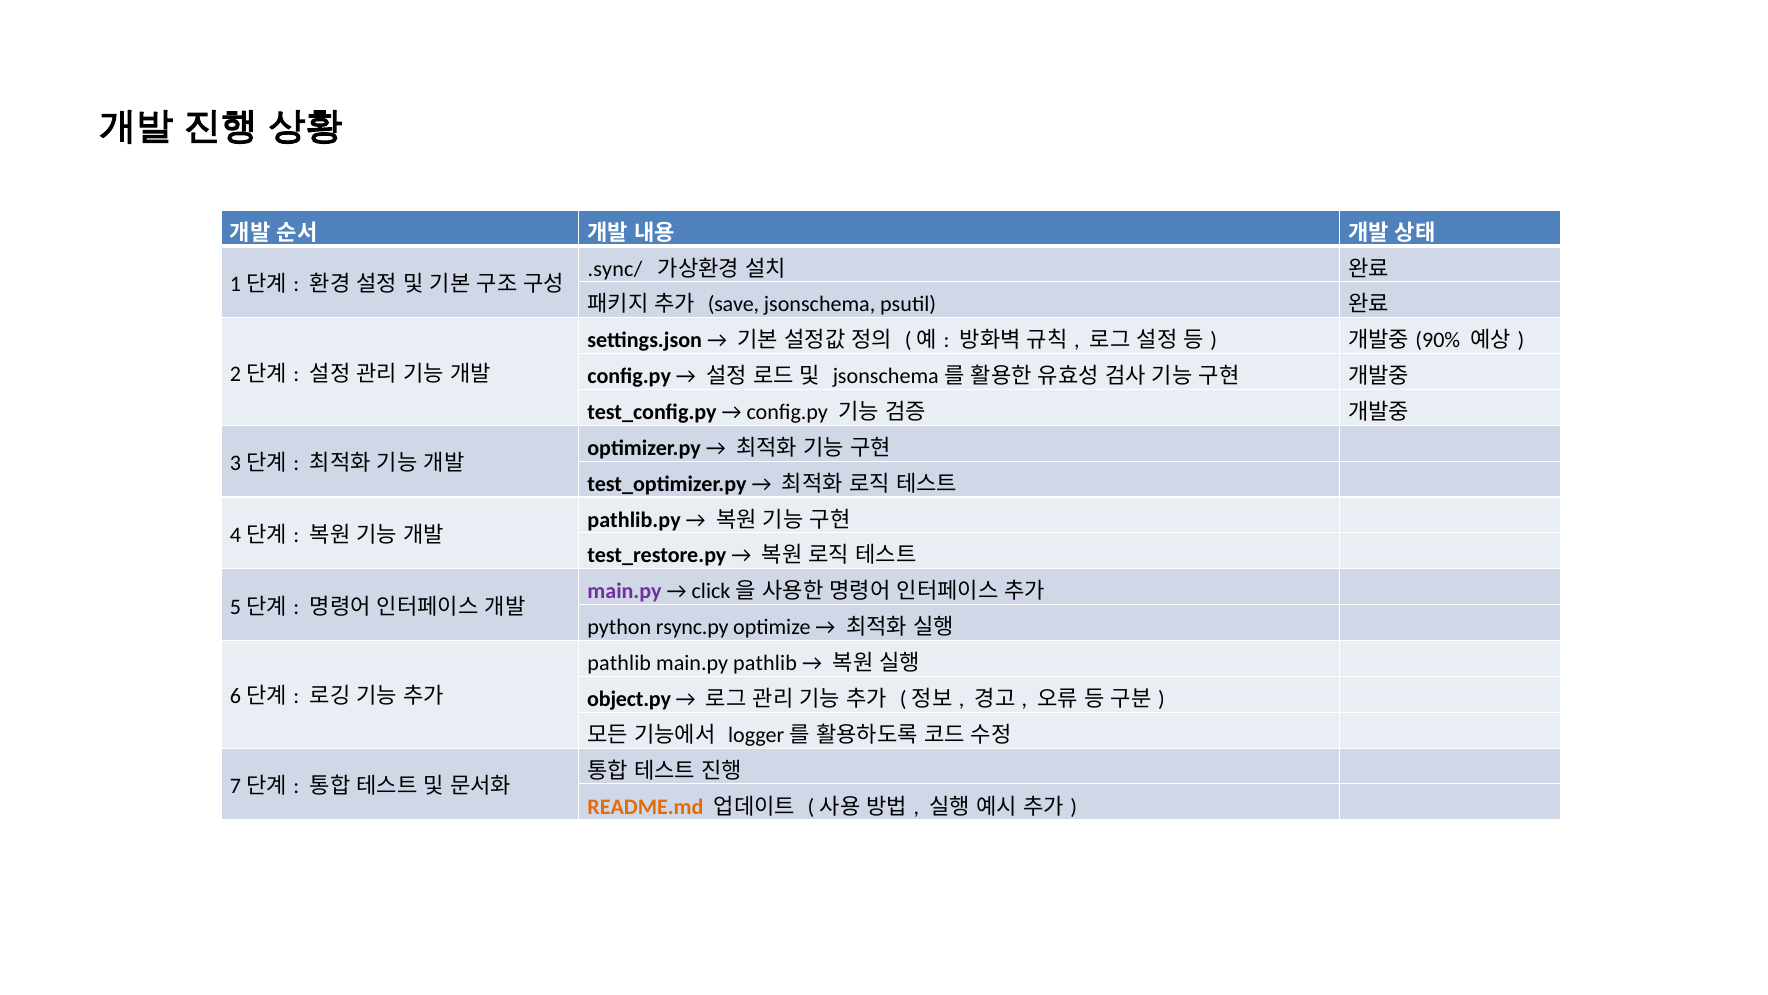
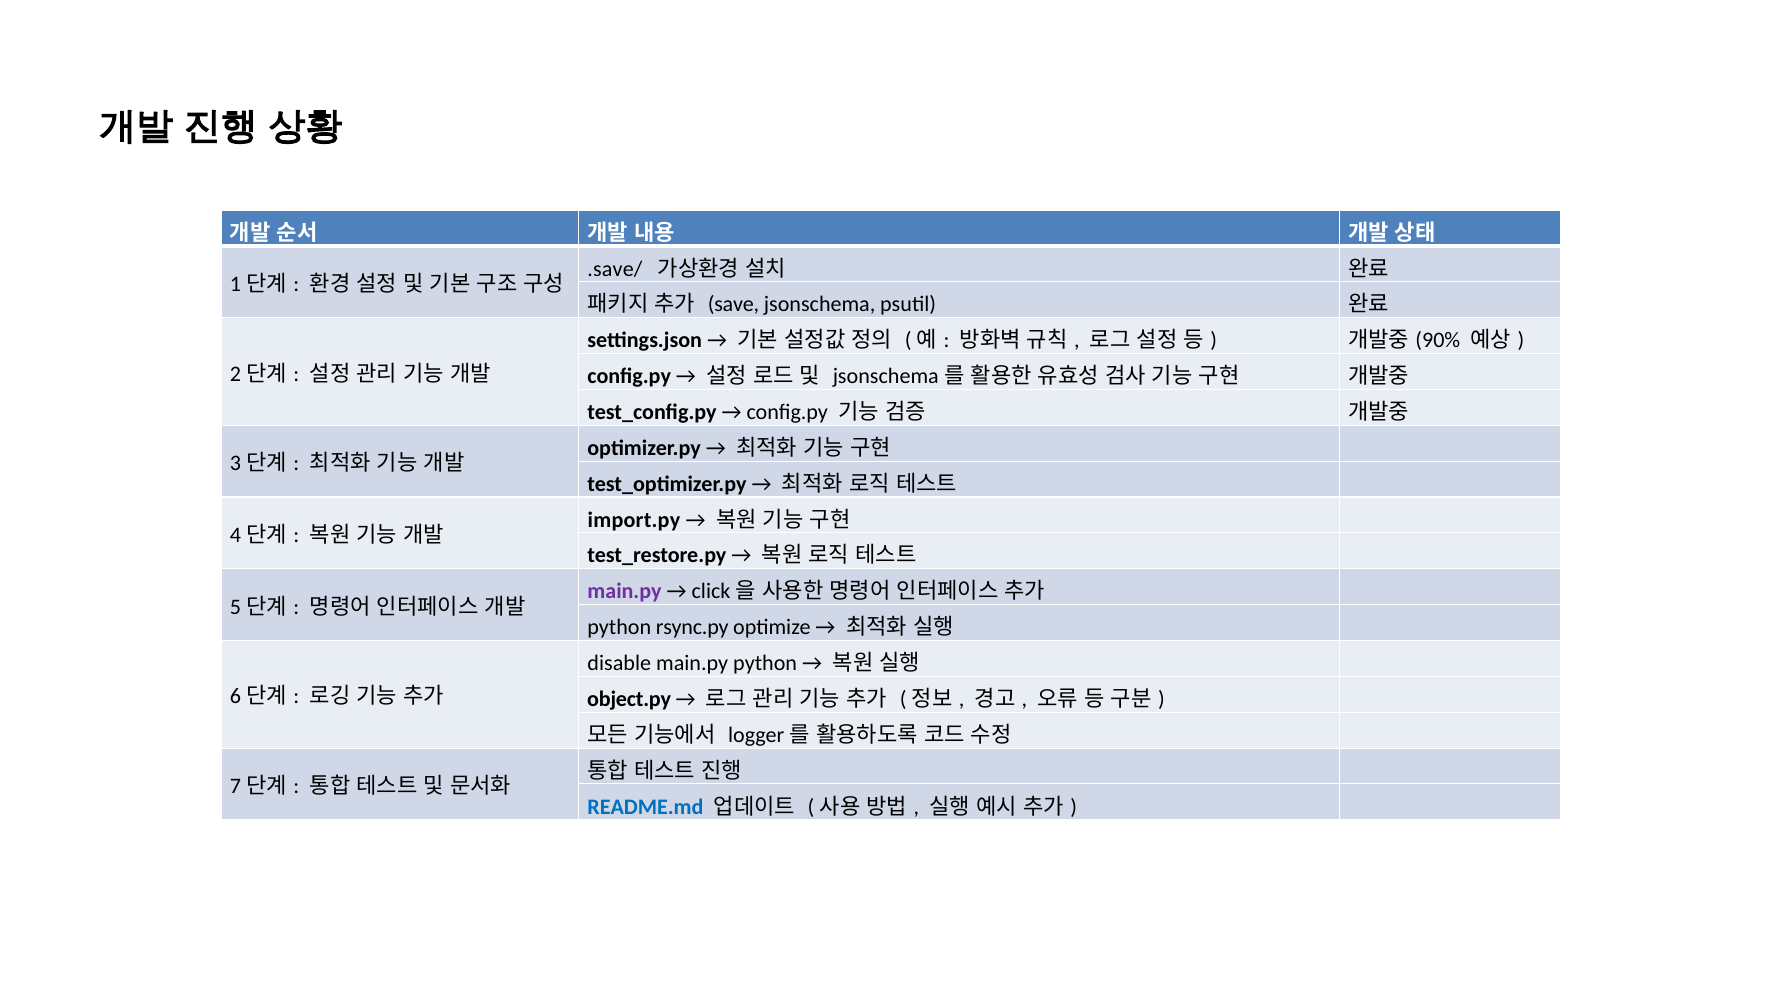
.sync/: .sync/ -> .save/ (615, 269)
pathlib.py: pathlib.py -> import.py (634, 520)
pathlib: pathlib -> disable (619, 663)
main.py pathlib: pathlib -> python (765, 663)
README.md colour: orange -> blue (645, 806)
